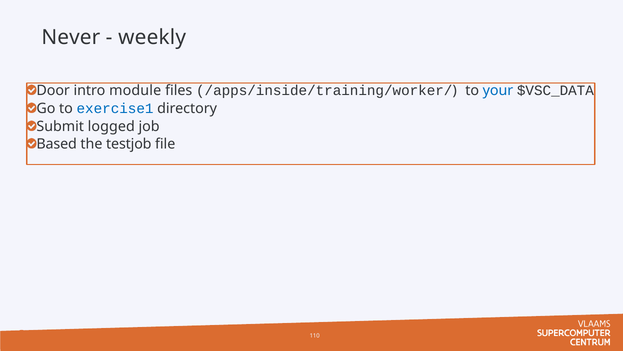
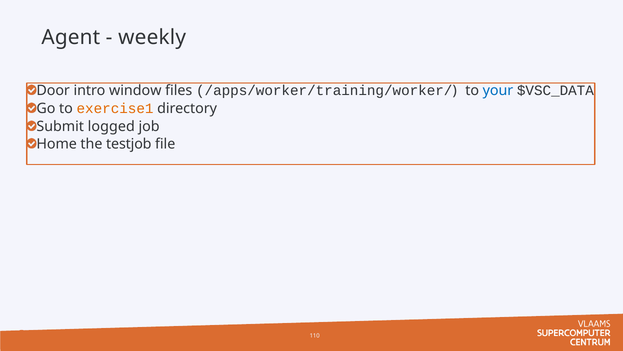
Never: Never -> Agent (71, 37)
module: module -> window (135, 90)
/apps/inside/training/worker/: /apps/inside/training/worker/ -> /apps/worker/training/worker/ (324, 90)
exercise1 colour: blue -> orange (115, 108)
Based: Based -> Home (57, 144)
